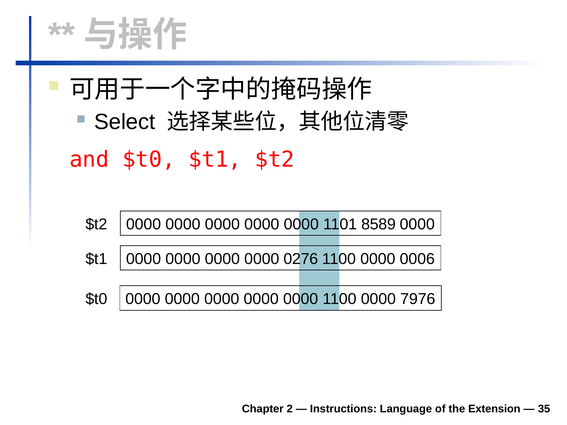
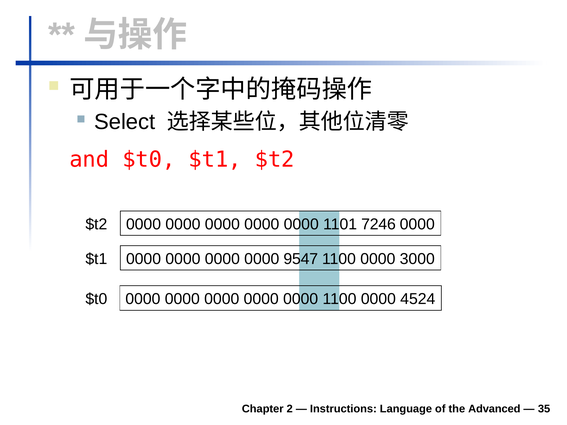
8589: 8589 -> 7246 (378, 224)
0276: 0276 -> 9547 (301, 259)
0006: 0006 -> 3000 (417, 259)
7976: 7976 -> 4524 (418, 299)
Extension: Extension -> Advanced (494, 409)
